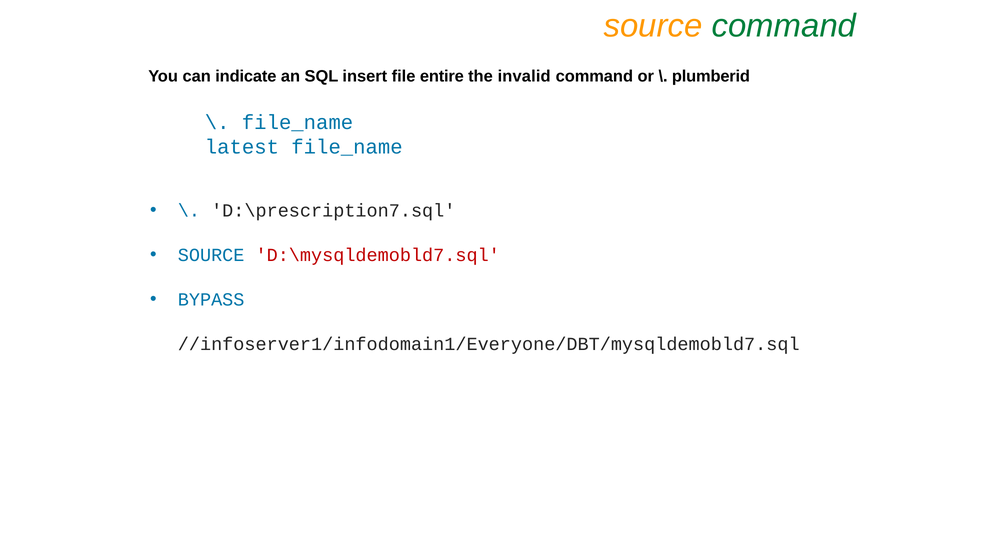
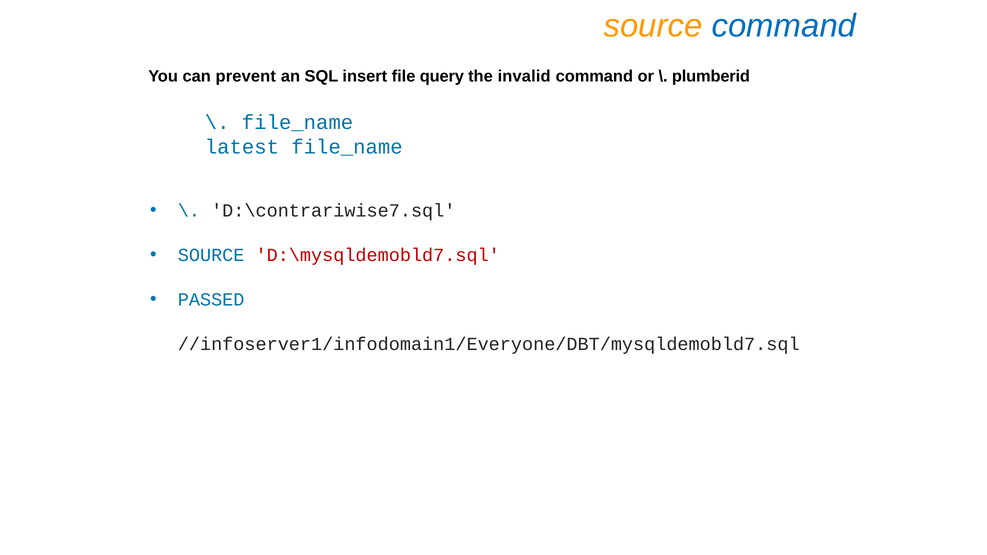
command colour: green -> blue (784, 26)
indicate: indicate -> prevent (246, 76)
entire: entire -> query (442, 76)
D:\prescription7.sql: D:\prescription7.sql -> D:\contrariwise7.sql (333, 211)
BYPASS: BYPASS -> PASSED (211, 300)
